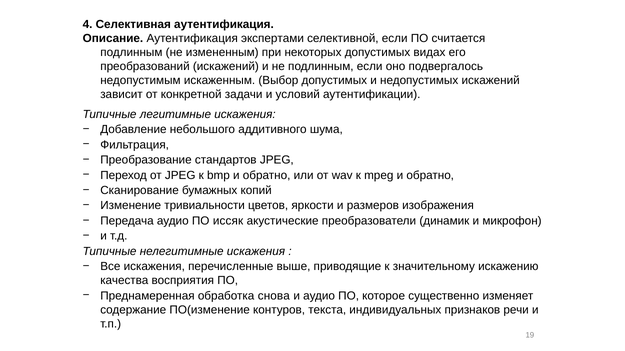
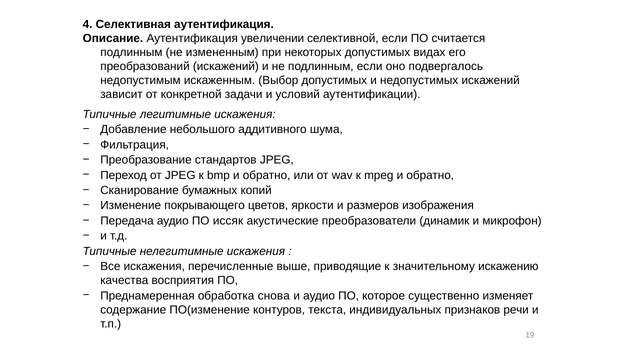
экспертами: экспертами -> увеличении (273, 38)
тривиальности: тривиальности -> покрывающего (205, 206)
